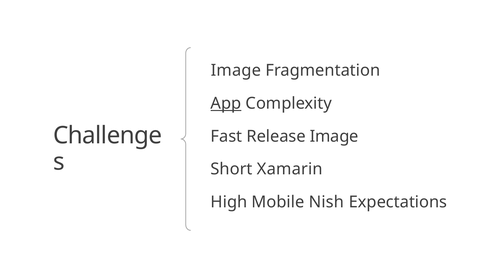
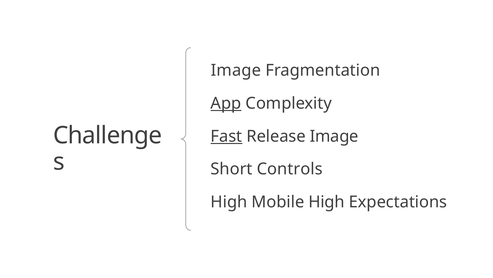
Fast underline: none -> present (226, 136)
Xamarin: Xamarin -> Controls (290, 169)
Mobile Nish: Nish -> High (327, 202)
